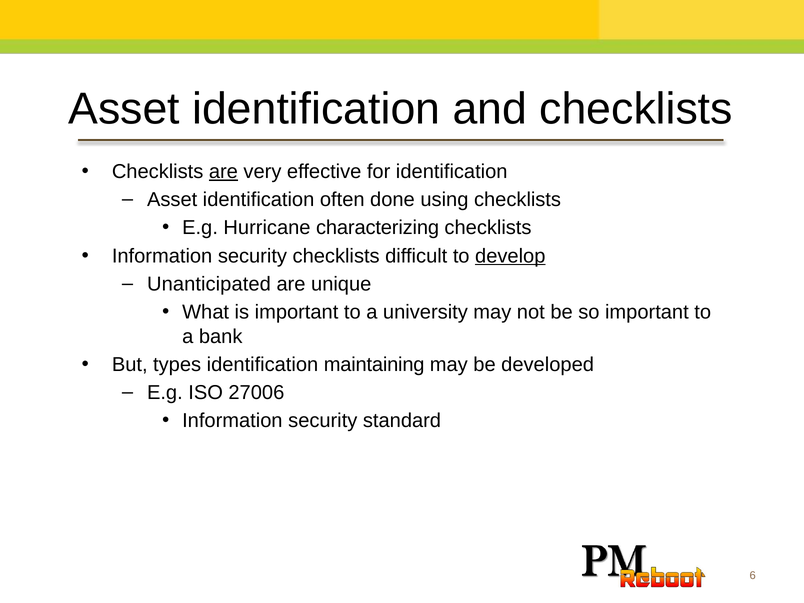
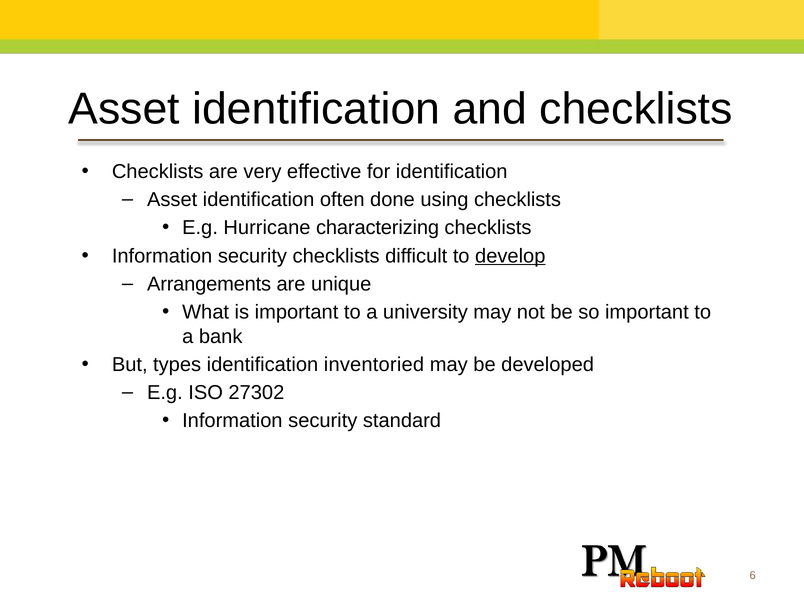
are underline: present -> none (223, 172)
Unanticipated: Unanticipated -> Arrangements (209, 284)
maintaining: maintaining -> inventoried (374, 365)
27006: 27006 -> 27302 (256, 393)
